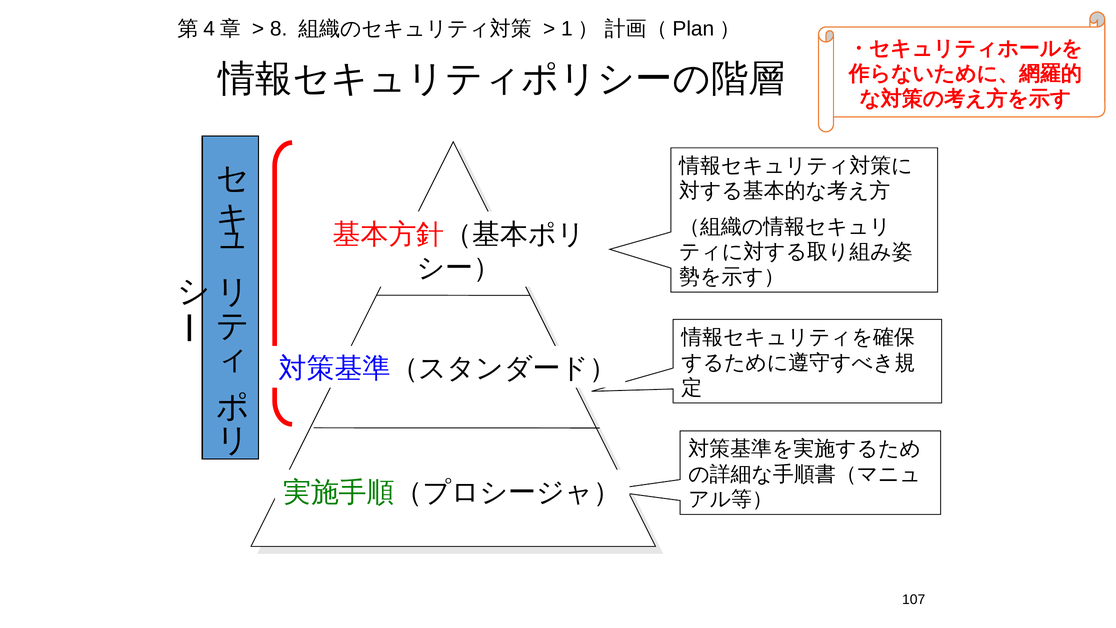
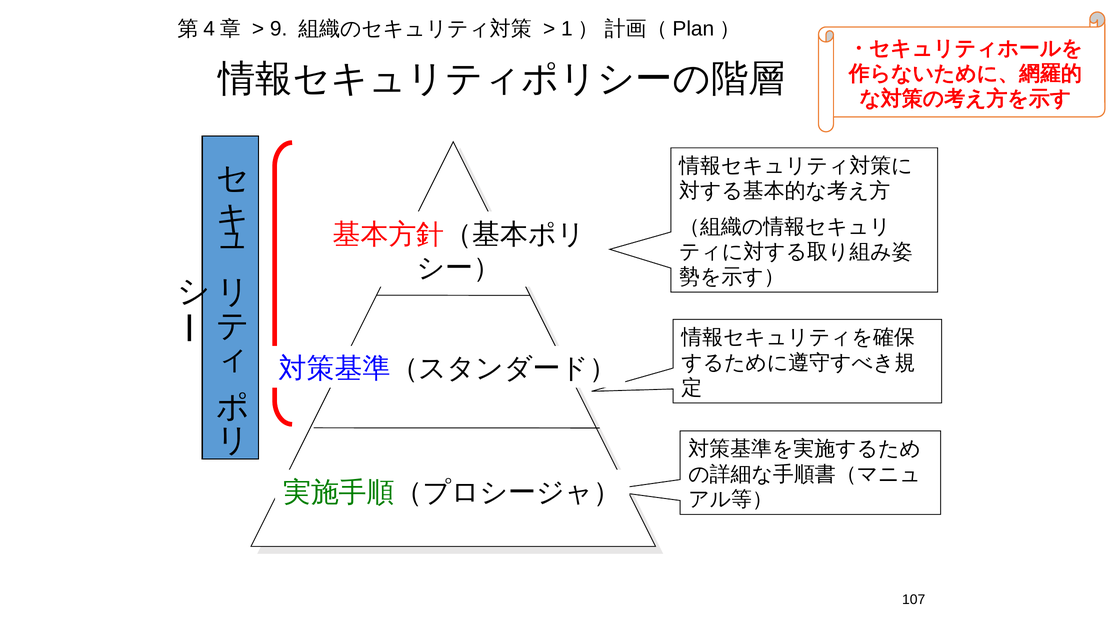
8: 8 -> 9 (279, 29)
